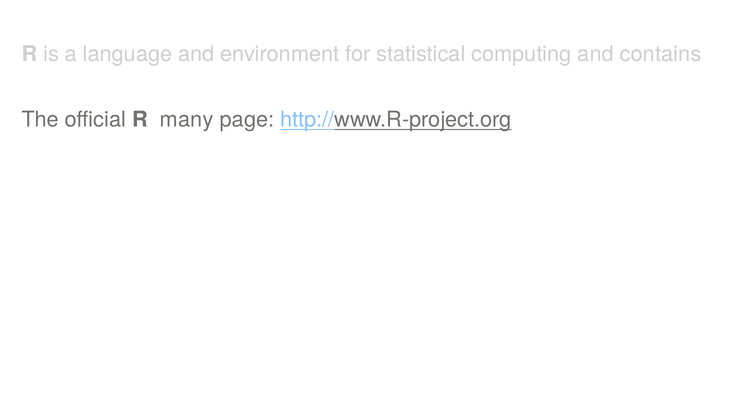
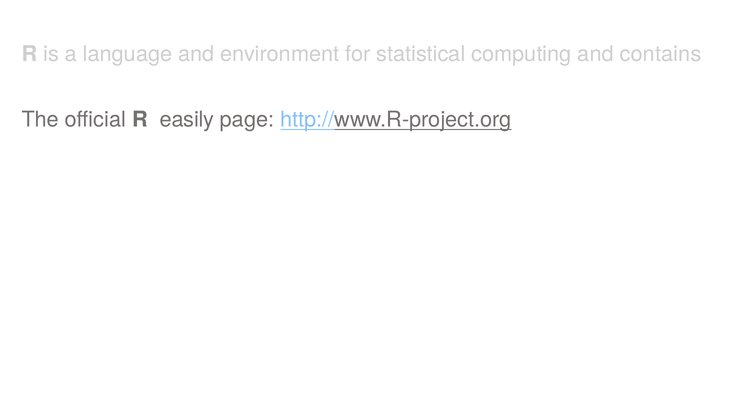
many: many -> easily (187, 120)
